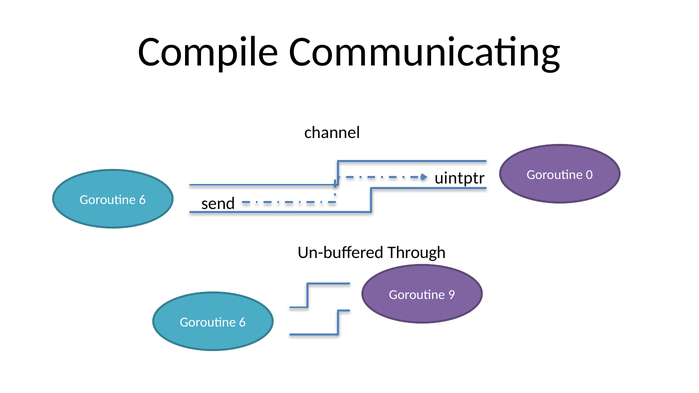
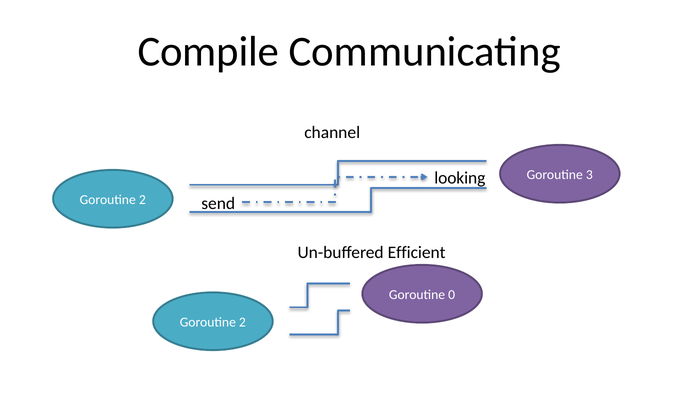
0: 0 -> 3 (589, 175)
uintptr: uintptr -> looking (460, 178)
6: 6 -> 2 (142, 200)
Through: Through -> Efficient (417, 253)
9: 9 -> 0 (452, 295)
6: 6 -> 2 (242, 322)
